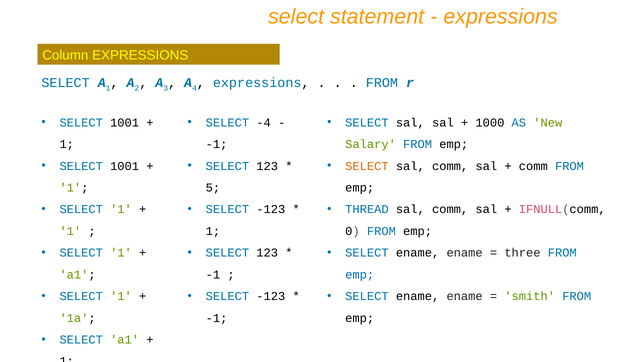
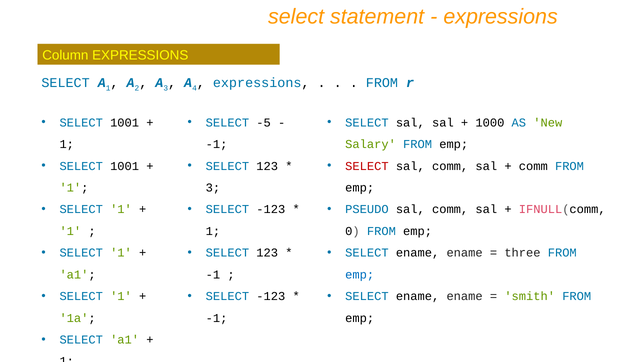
-4: -4 -> -5 (264, 122)
SELECT colour: orange -> red (367, 166)
5: 5 -> 3 (213, 188)
THREAD: THREAD -> PSEUDO (367, 209)
